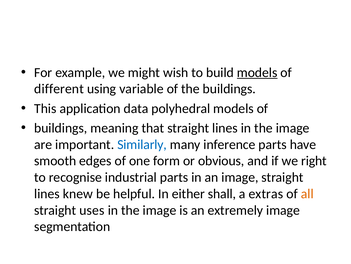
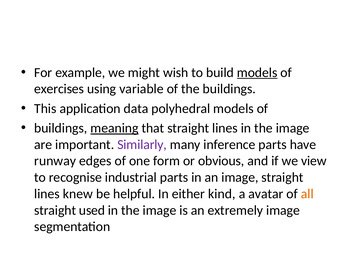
different: different -> exercises (59, 89)
meaning underline: none -> present (114, 128)
Similarly colour: blue -> purple (142, 144)
smooth: smooth -> runway (55, 161)
right: right -> view (314, 161)
shall: shall -> kind (222, 193)
extras: extras -> avatar (266, 193)
uses: uses -> used (92, 210)
